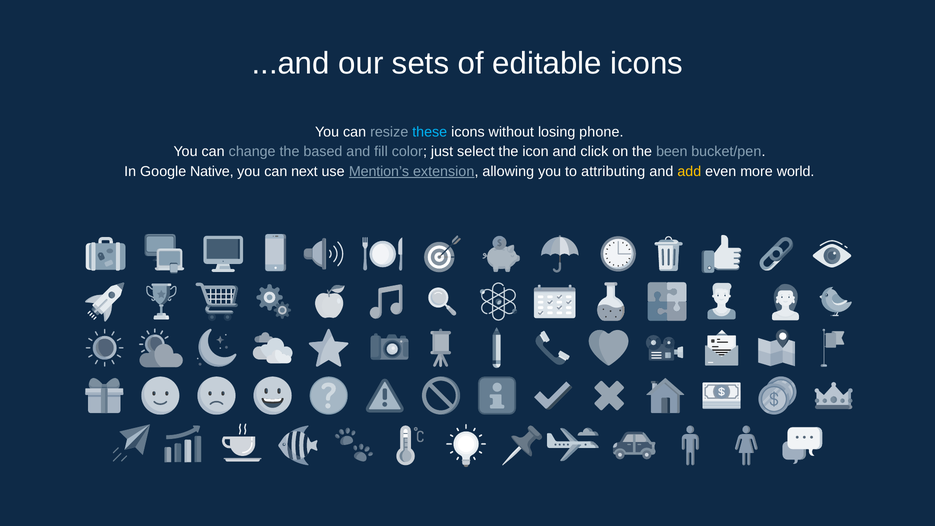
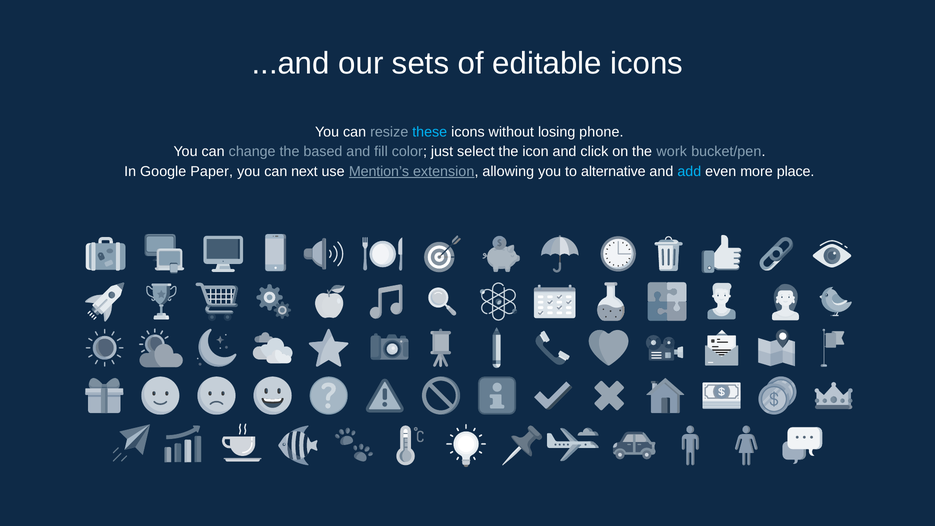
been: been -> work (672, 152)
Native: Native -> Paper (212, 171)
attributing: attributing -> alternative (613, 171)
add colour: yellow -> light blue (689, 171)
world: world -> place (796, 171)
